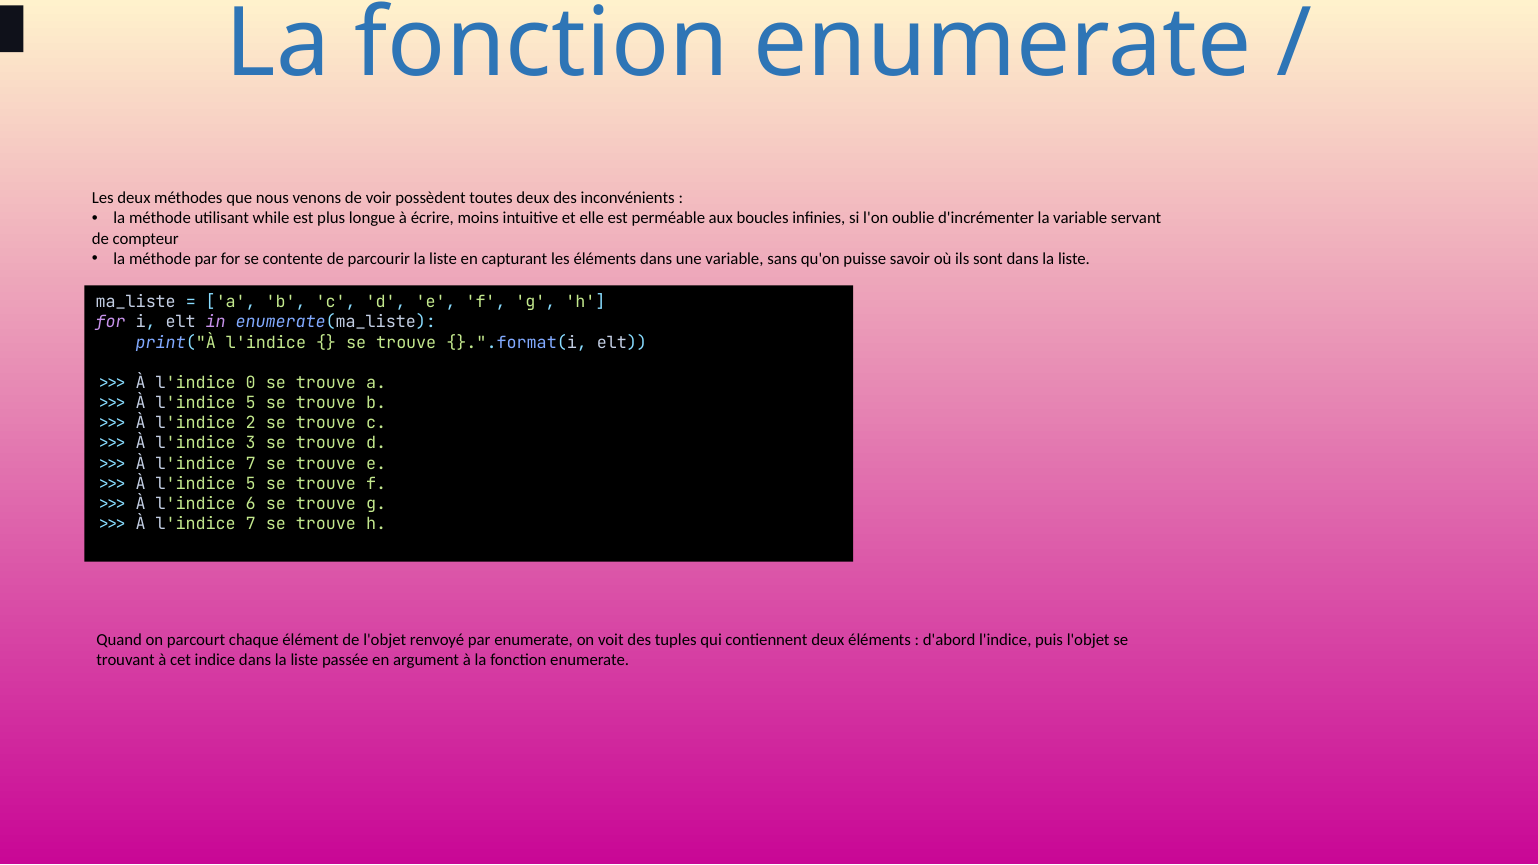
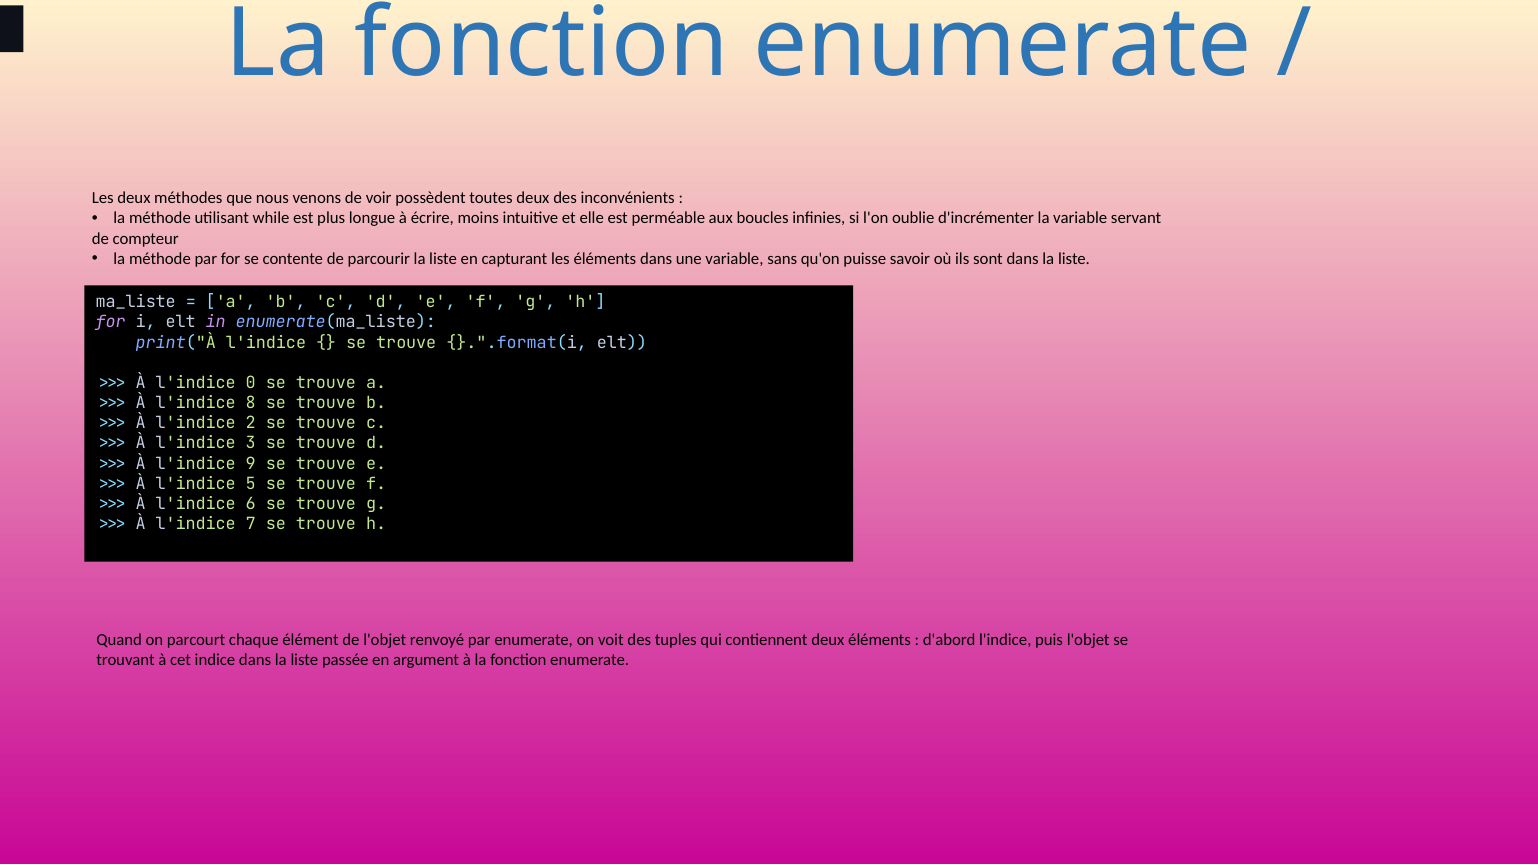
5: 5 -> 8 (251, 403)
7: 7 -> 9 (251, 464)
